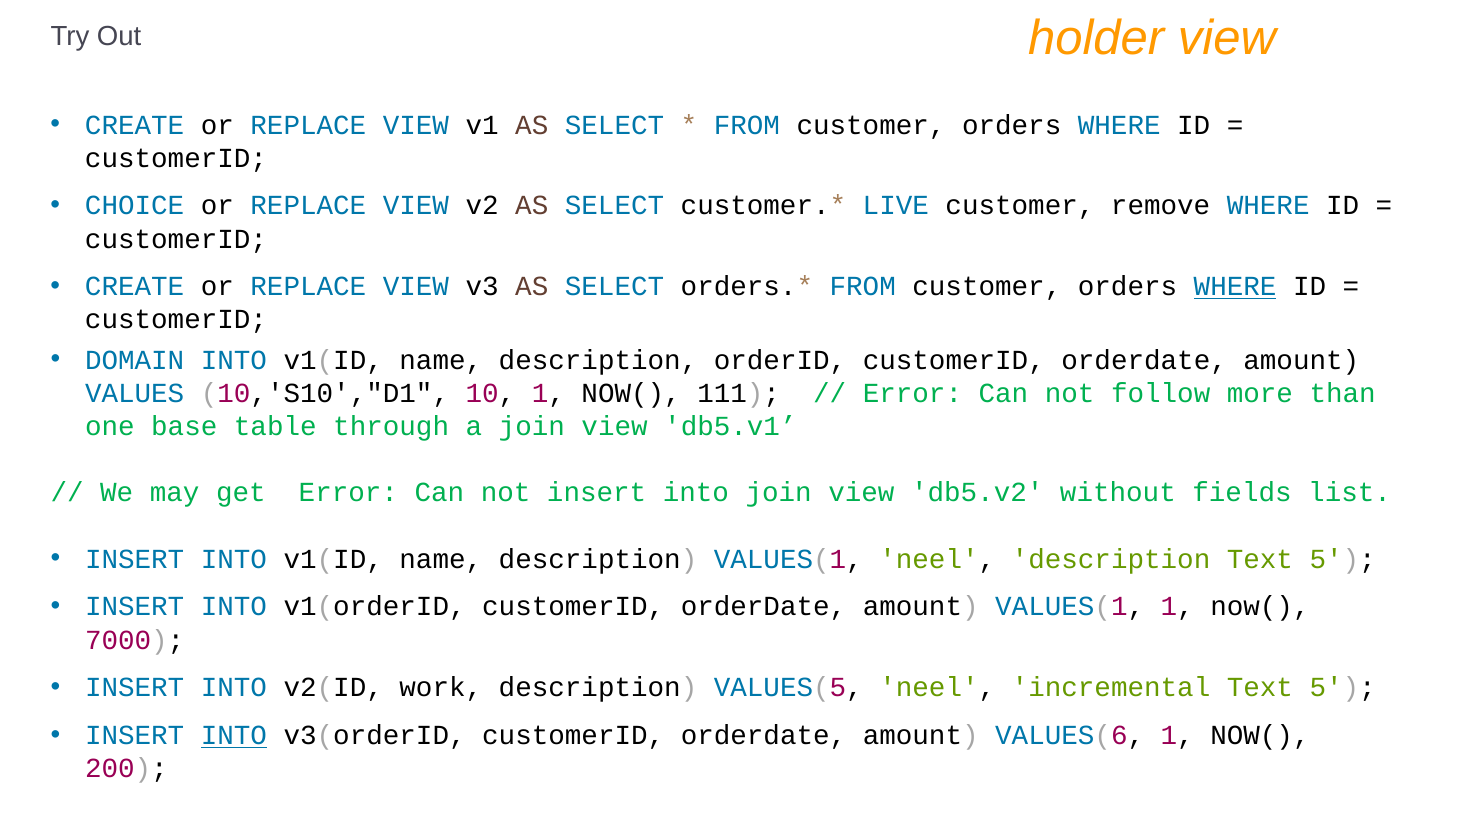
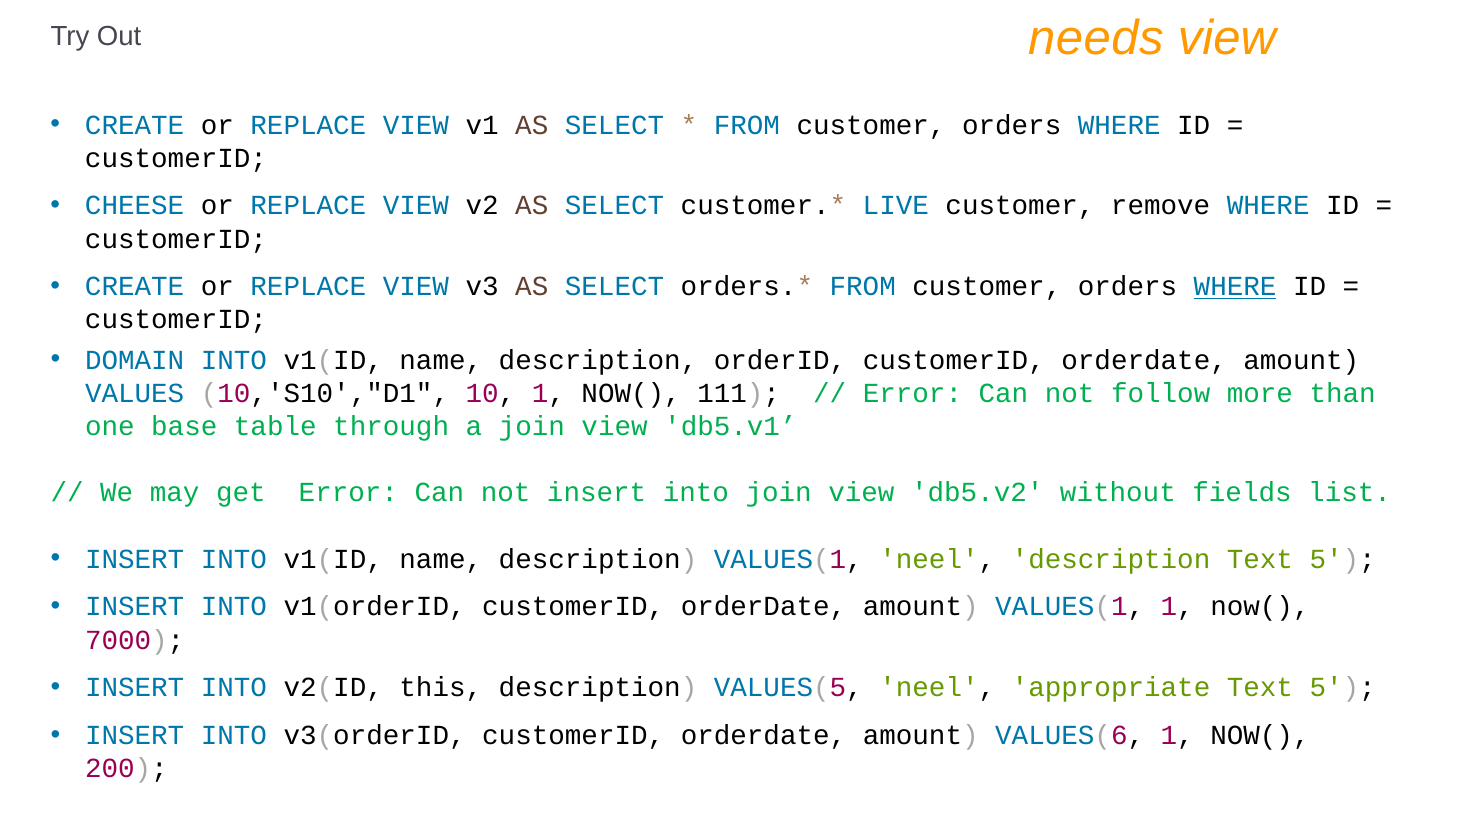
holder: holder -> needs (1096, 38)
CHOICE: CHOICE -> CHEESE (135, 206)
work: work -> this (441, 687)
incremental: incremental -> appropriate (1111, 687)
INTO underline: present -> none (234, 735)
